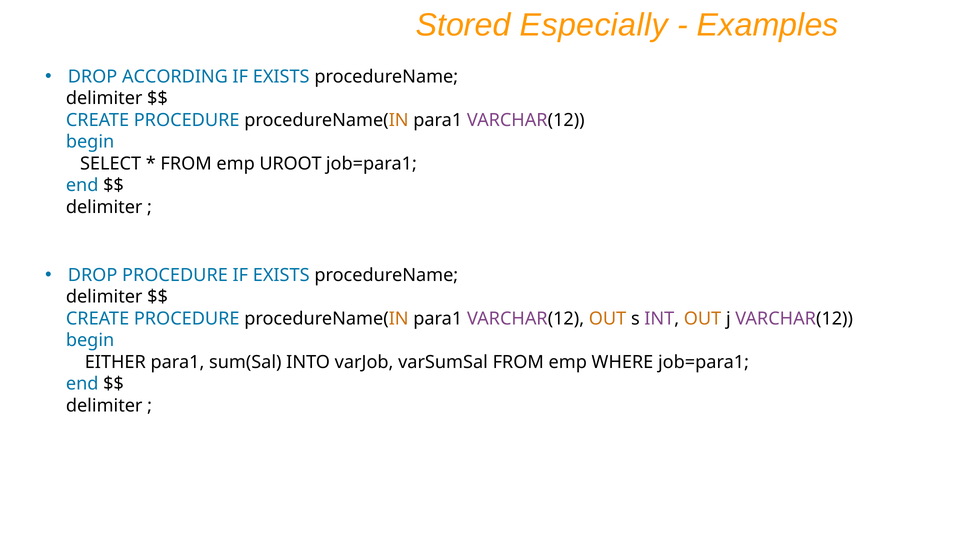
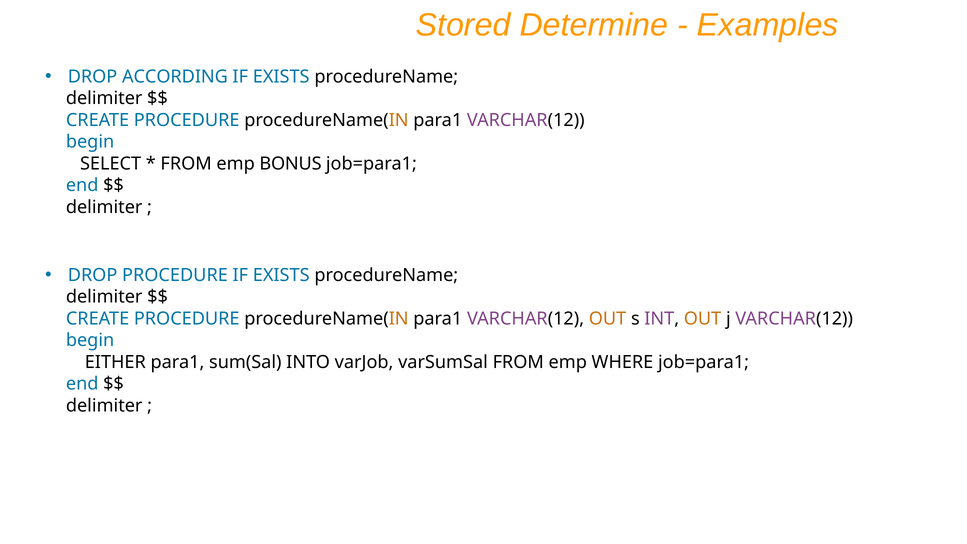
Especially: Especially -> Determine (594, 25)
UROOT: UROOT -> BONUS (291, 164)
